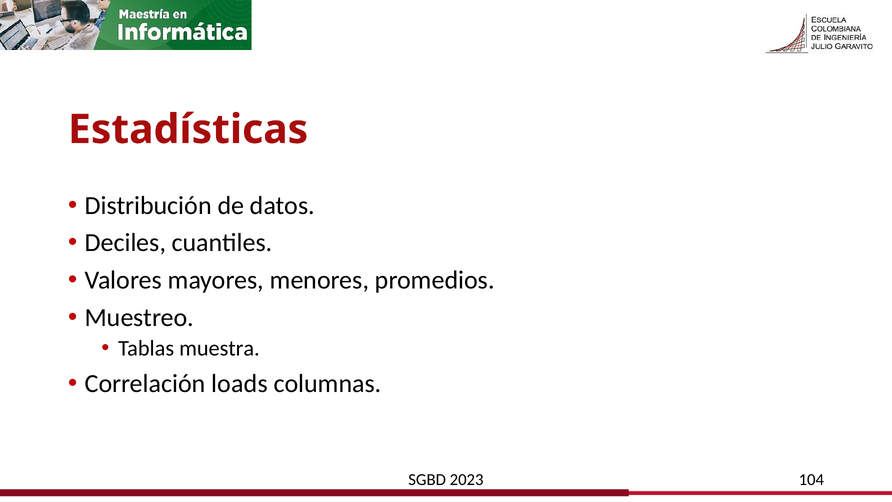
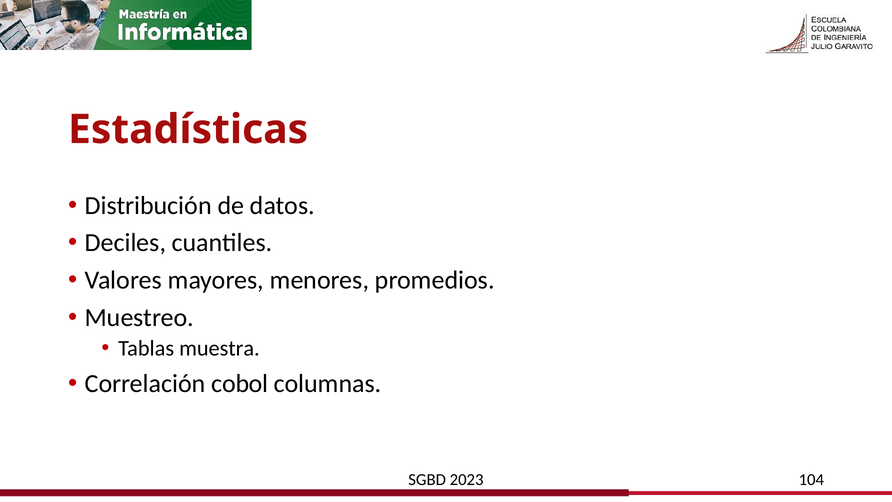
loads: loads -> cobol (240, 384)
